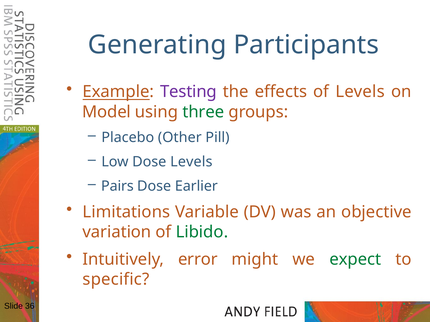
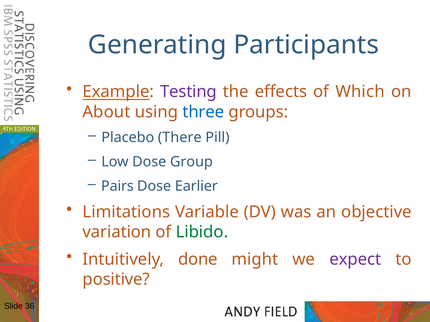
of Levels: Levels -> Which (360, 92)
Model: Model -> About (106, 112)
three colour: green -> blue (203, 112)
Other: Other -> There (180, 138)
Dose Levels: Levels -> Group (191, 162)
error: error -> done (198, 260)
expect colour: green -> purple (355, 260)
specific: specific -> positive (116, 280)
